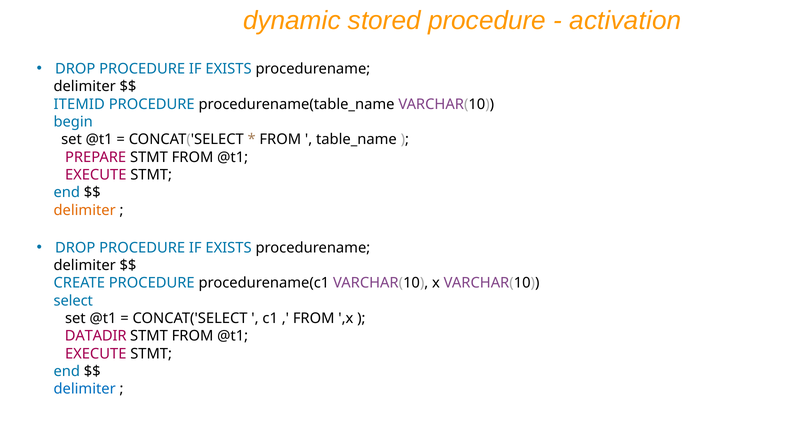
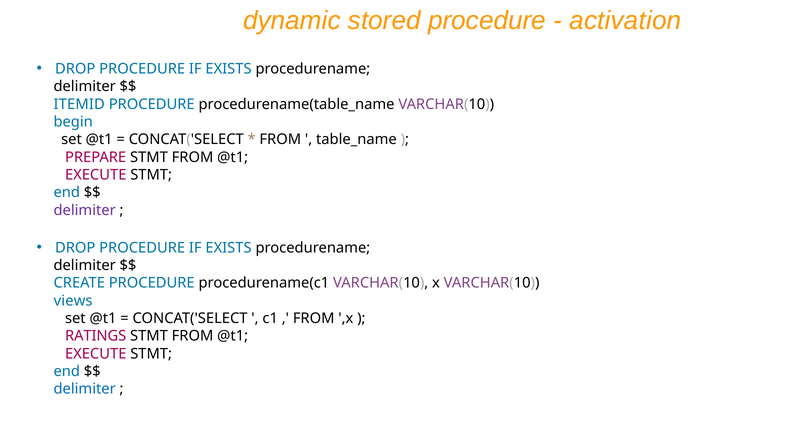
delimiter colour: orange -> purple (85, 210)
select: select -> views (73, 301)
DATADIR: DATADIR -> RATINGS (96, 336)
